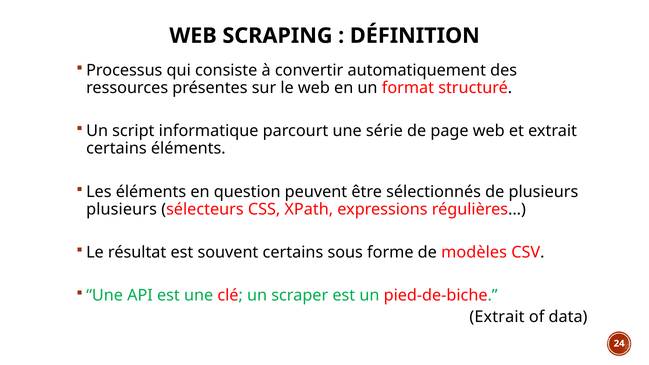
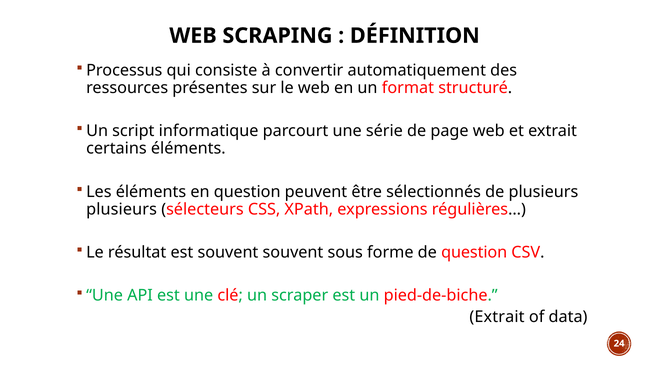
souvent certains: certains -> souvent (293, 252)
de modèles: modèles -> question (474, 252)
